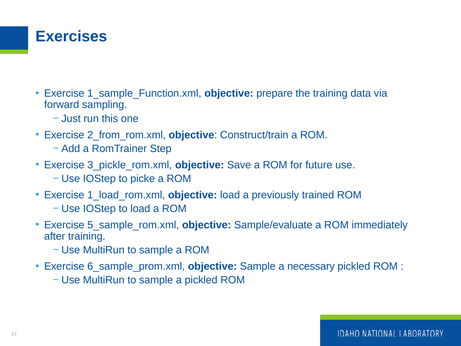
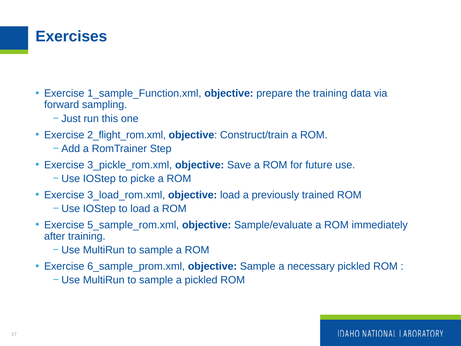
2_from_rom.xml: 2_from_rom.xml -> 2_flight_rom.xml (127, 135)
1_load_rom.xml: 1_load_rom.xml -> 3_load_rom.xml (126, 195)
